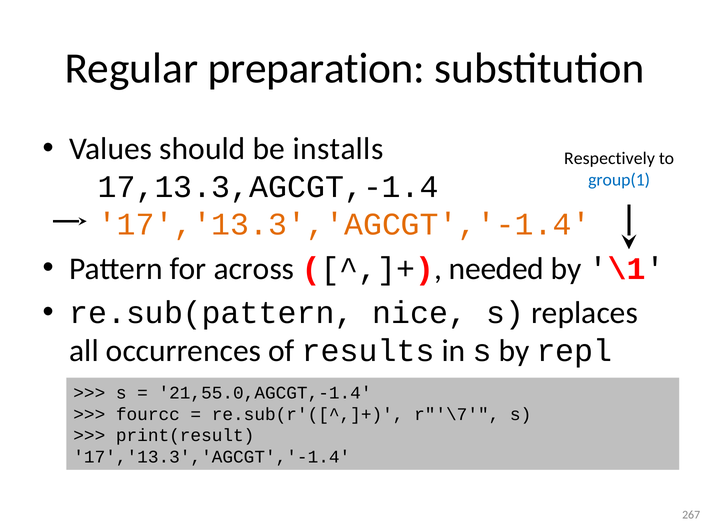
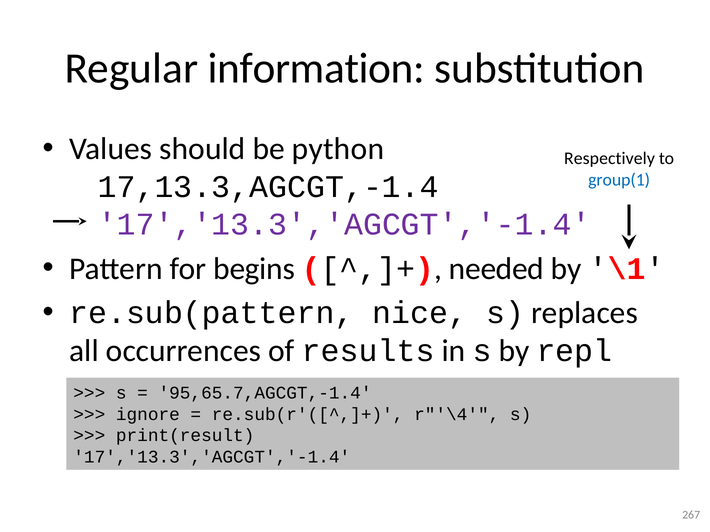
preparation: preparation -> information (316, 69)
installs: installs -> python (338, 149)
17','13.3','AGCGT','-1.4 colour: orange -> purple (344, 225)
across: across -> begins (254, 269)
21,55.0,AGCGT,-1.4: 21,55.0,AGCGT,-1.4 -> 95,65.7,AGCGT,-1.4 (265, 393)
fourcc: fourcc -> ignore (148, 415)
r"'\7: r"'\7 -> r"'\4 (457, 415)
